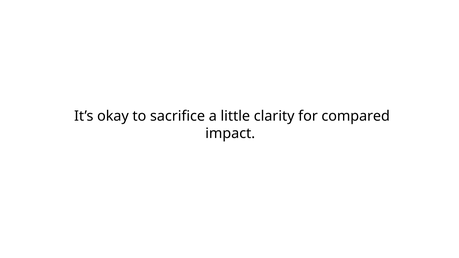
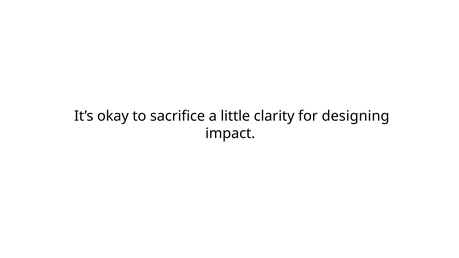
compared: compared -> designing (356, 116)
